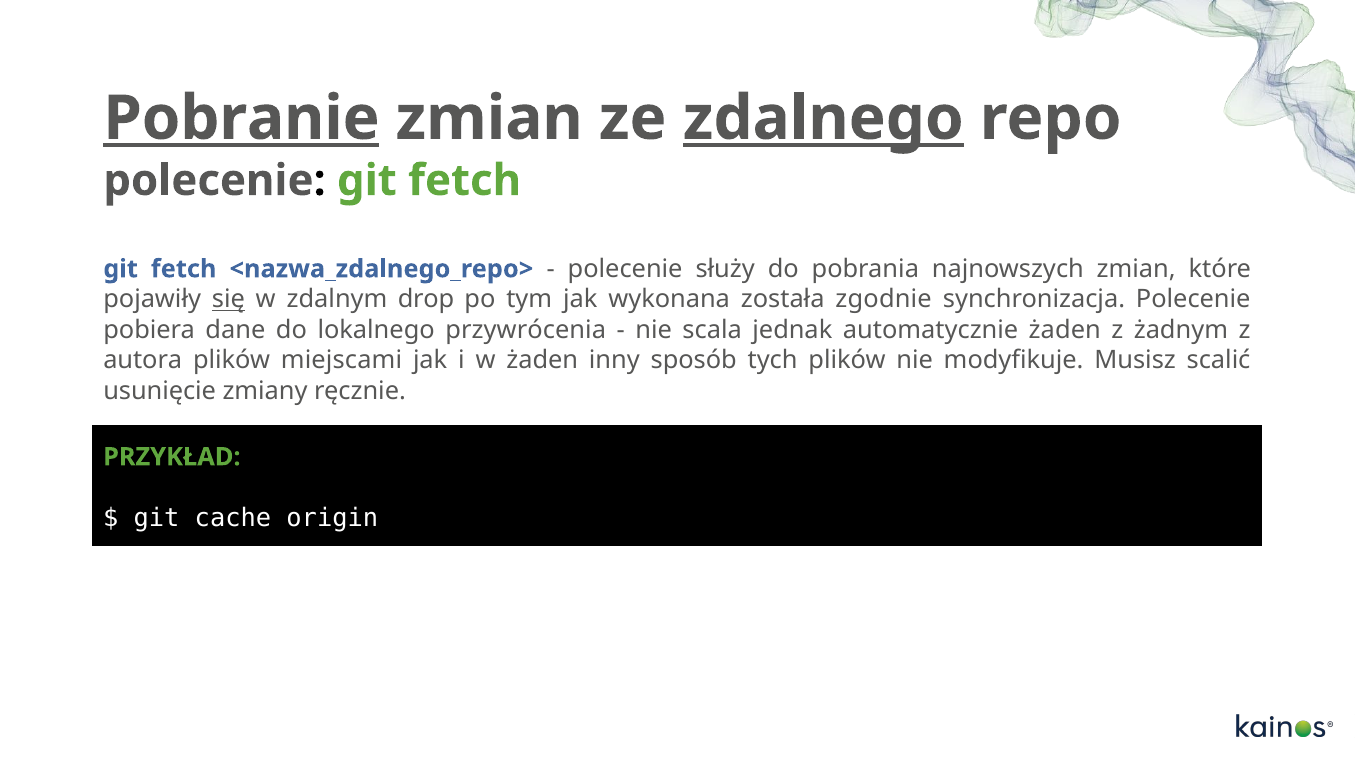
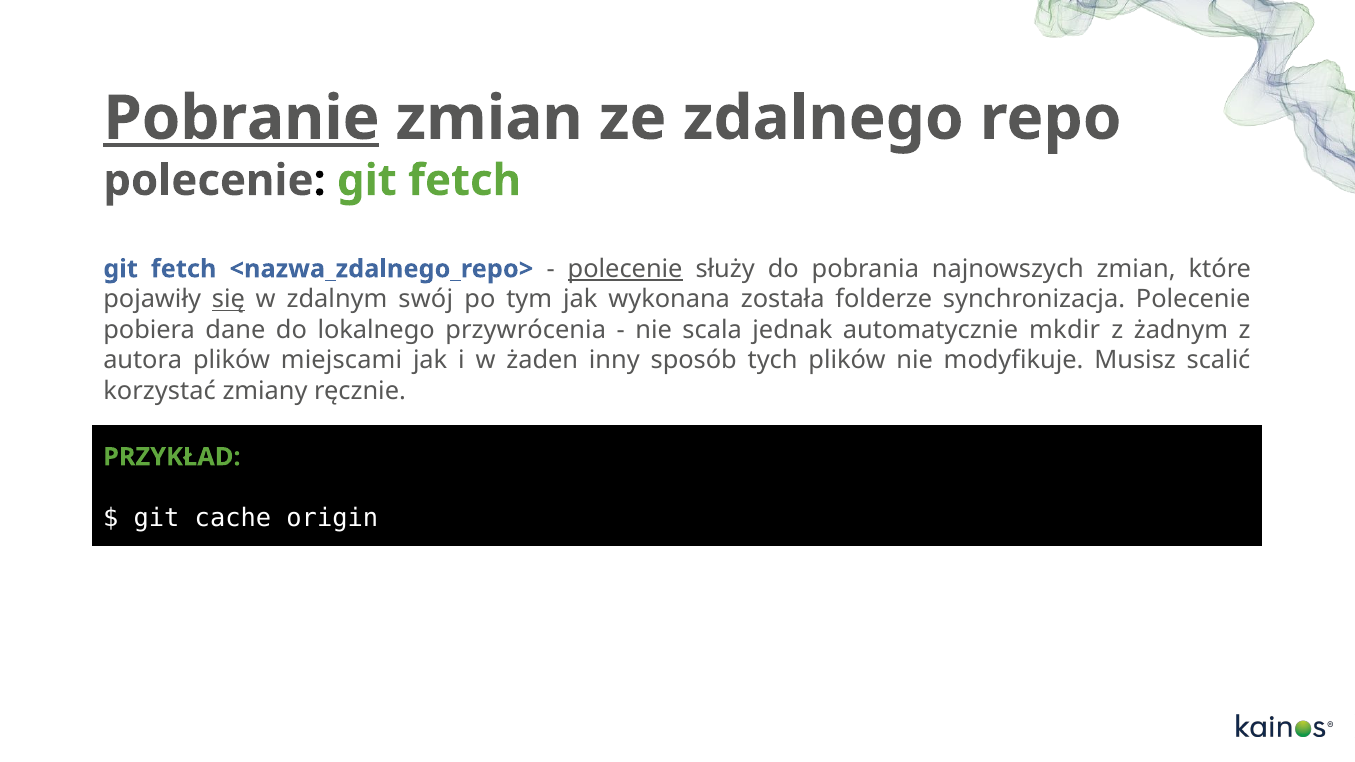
zdalnego underline: present -> none (823, 118)
polecenie underline: none -> present (625, 269)
drop: drop -> swój (426, 299)
zgodnie: zgodnie -> folderze (884, 299)
automatycznie żaden: żaden -> mkdir (1065, 330)
usunięcie: usunięcie -> korzystać (160, 391)
